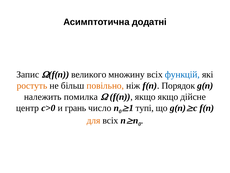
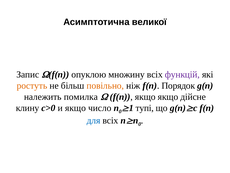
додатні: додатні -> великої (149, 22)
великого: великого -> опуклою (89, 74)
функцій colour: blue -> purple (182, 74)
центр: центр -> клину (28, 108)
и грань: грань -> якщо (75, 108)
для colour: orange -> blue (93, 120)
